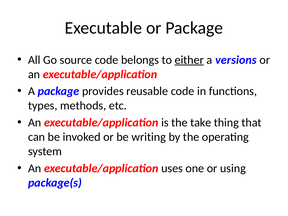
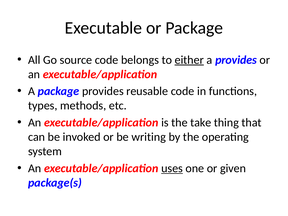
a versions: versions -> provides (236, 60)
uses underline: none -> present (172, 168)
using: using -> given (233, 168)
